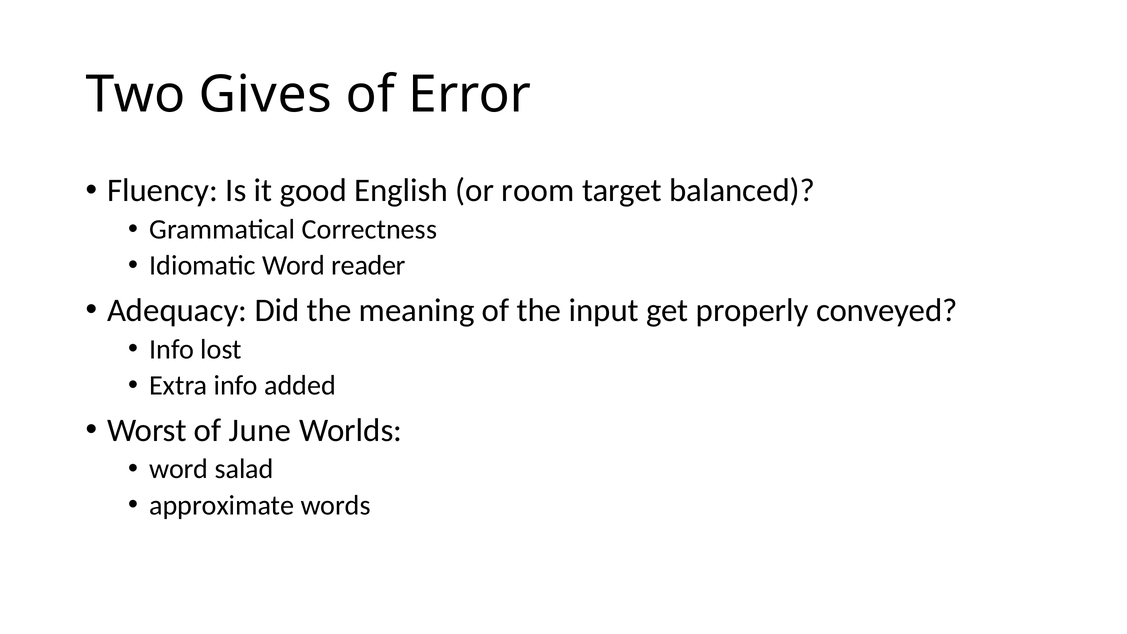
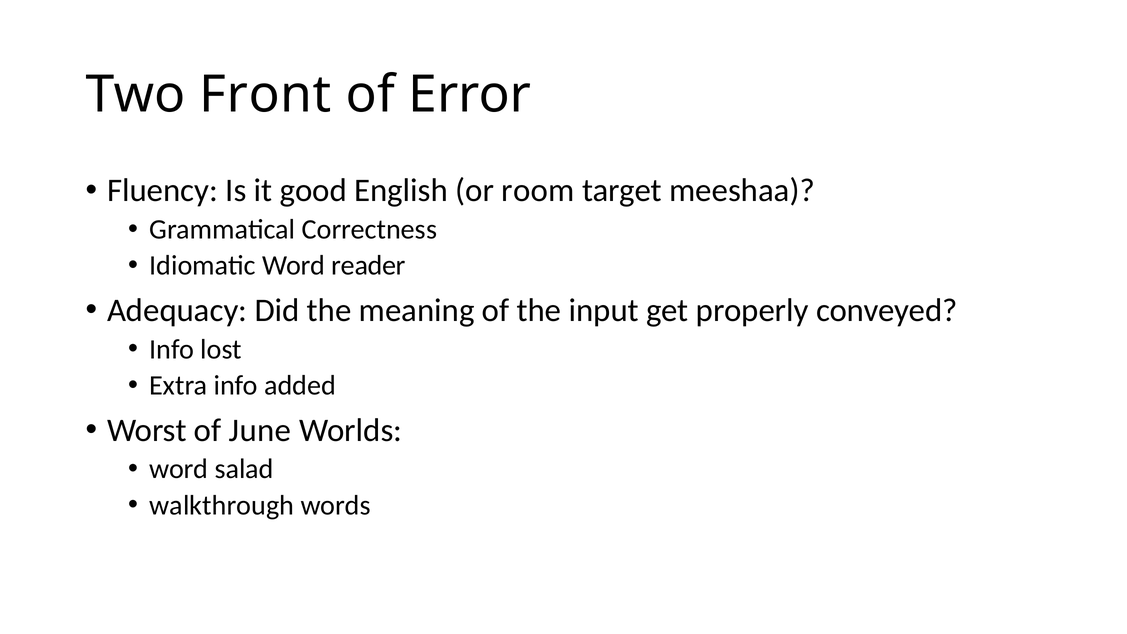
Gives: Gives -> Front (265, 95)
balanced: balanced -> meeshaa (742, 191)
approximate: approximate -> walkthrough (222, 505)
